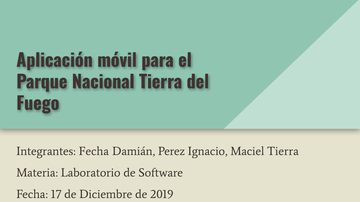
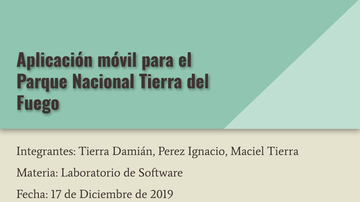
Integrantes Fecha: Fecha -> Tierra (94, 151)
